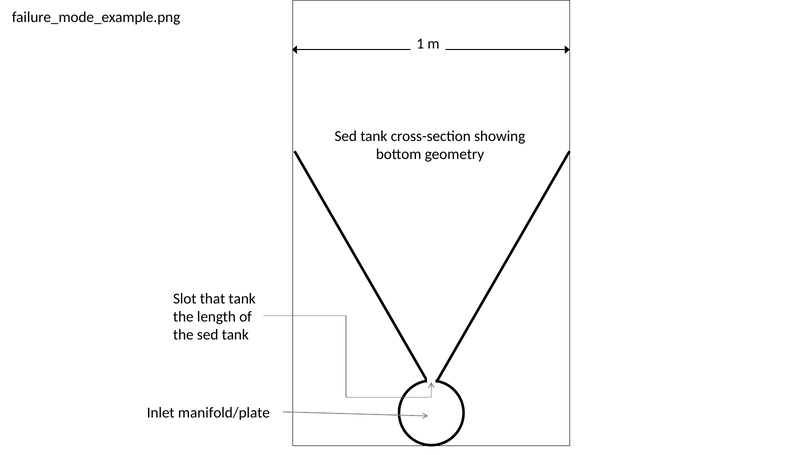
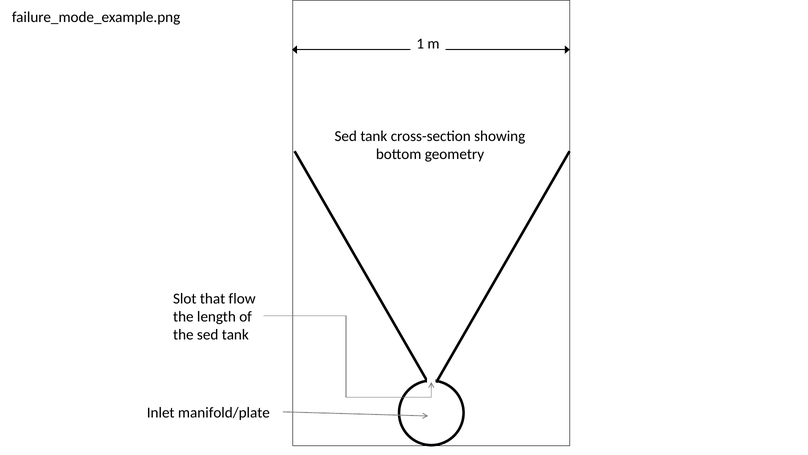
that tank: tank -> flow (242, 298)
